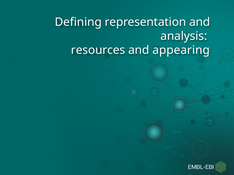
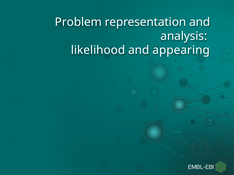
Defining: Defining -> Problem (78, 22)
resources: resources -> likelihood (98, 50)
